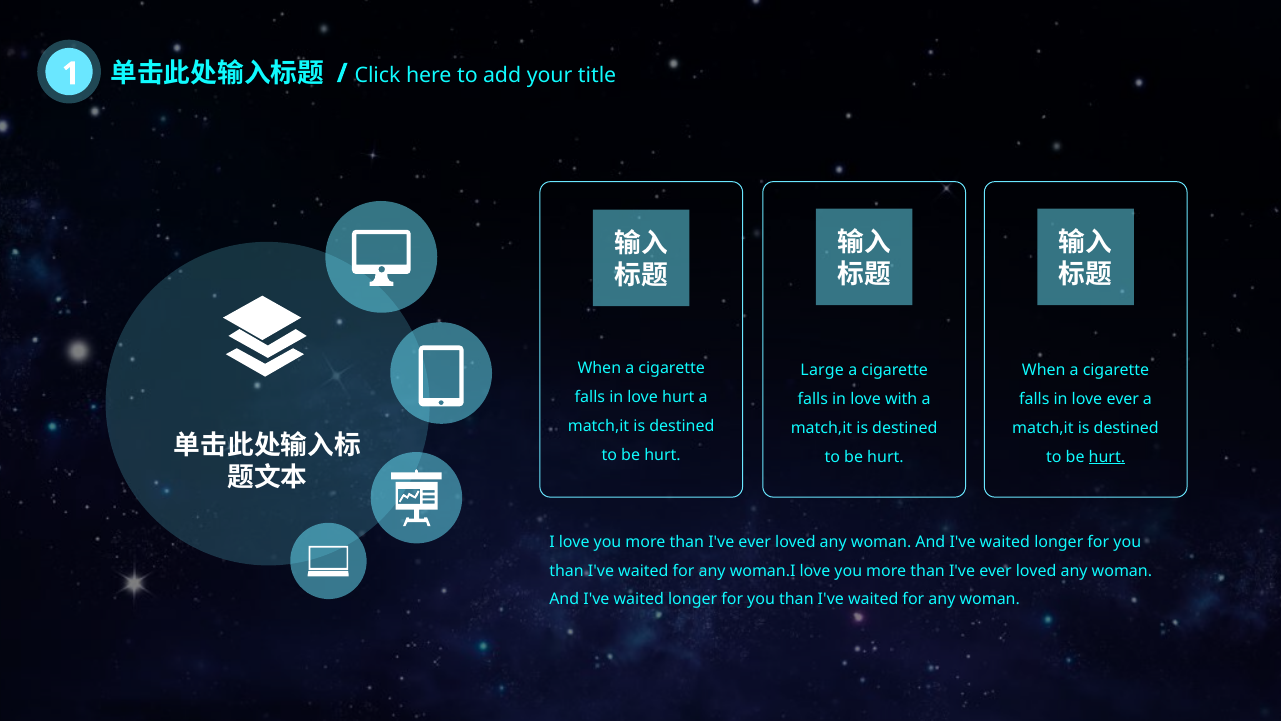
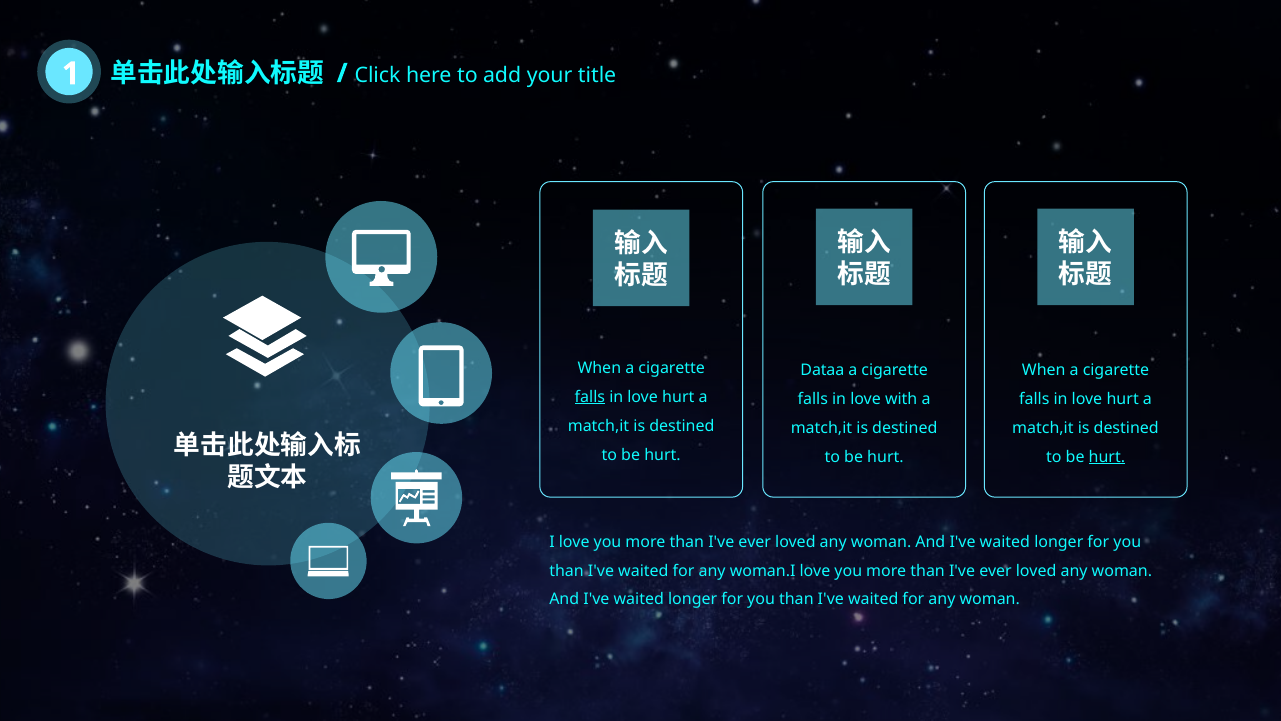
Large: Large -> Dataa (822, 370)
falls underline: none -> present (590, 397)
ever: ever -> hurt (1123, 399)
